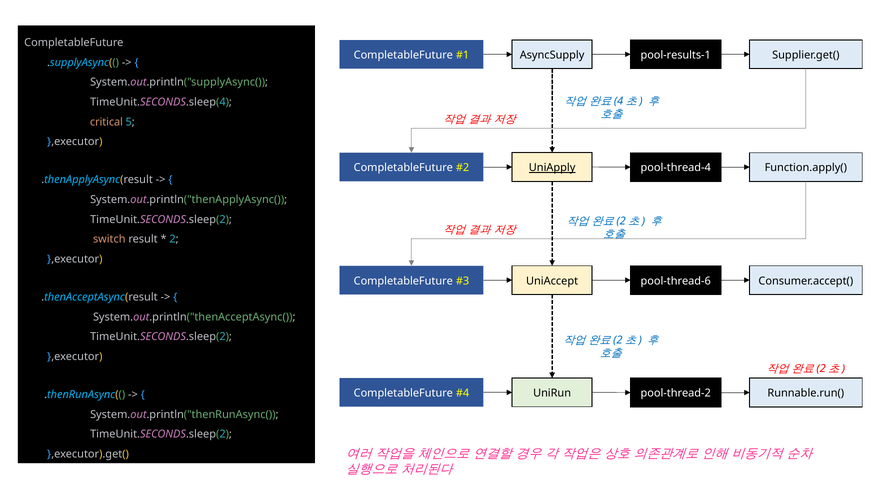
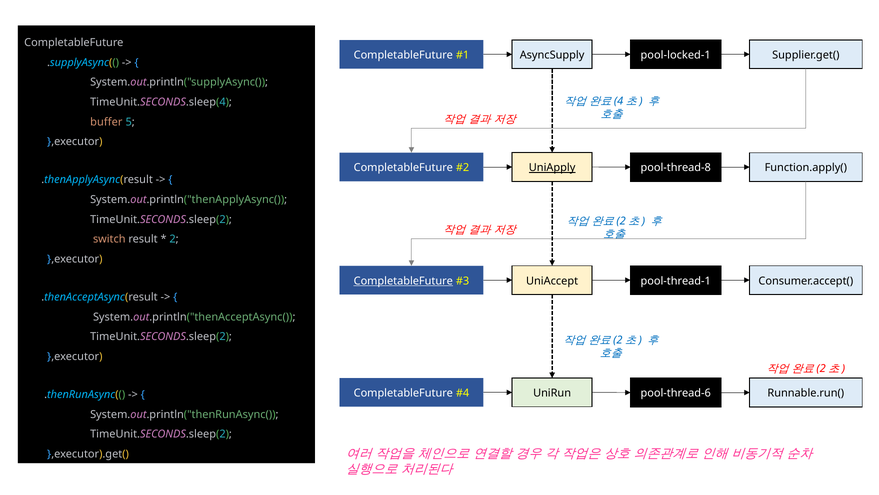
pool-results-1: pool-results-1 -> pool-locked-1 (676, 55)
critical: critical -> buffer (106, 122)
pool-thread-4: pool-thread-4 -> pool-thread-8 (676, 168)
CompletableFuture underline: none -> present (403, 281)
pool-thread-6: pool-thread-6 -> pool-thread-1 (676, 281)
pool-thread-2: pool-thread-2 -> pool-thread-6 (676, 393)
